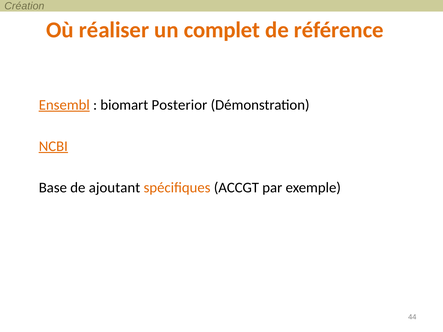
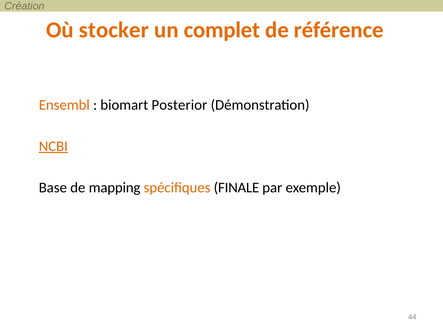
réaliser: réaliser -> stocker (114, 30)
Ensembl underline: present -> none (64, 105)
ajoutant: ajoutant -> mapping (115, 188)
ACCGT: ACCGT -> FINALE (237, 188)
